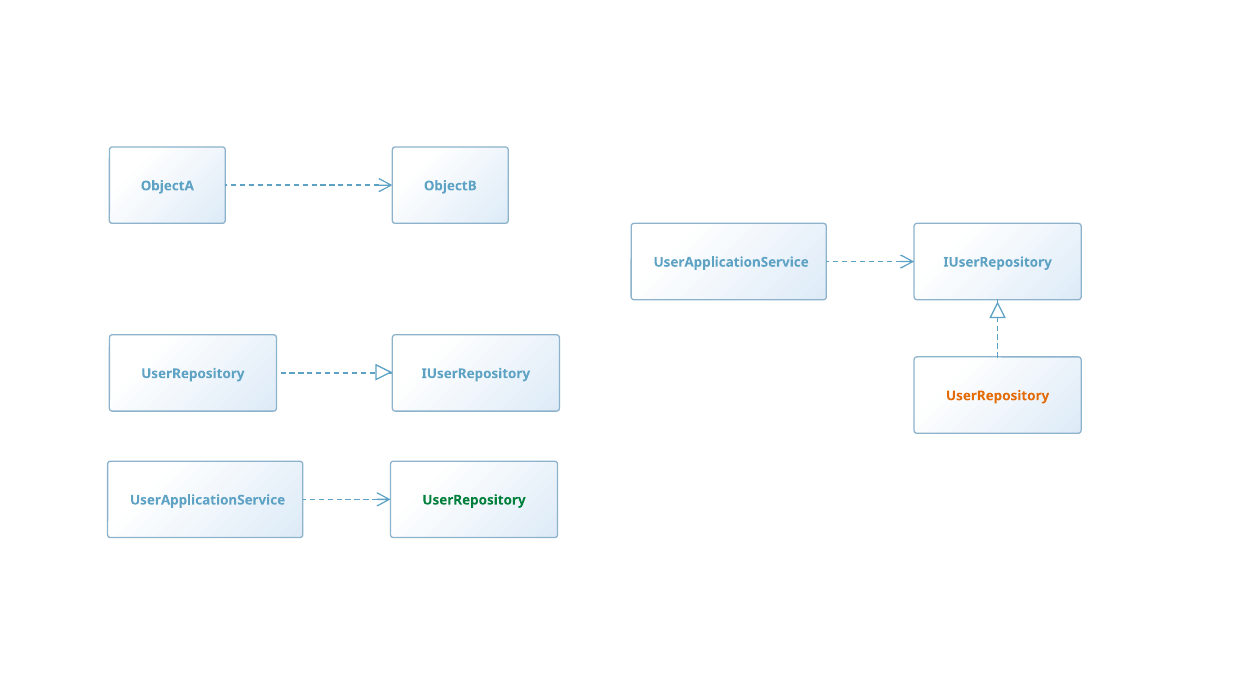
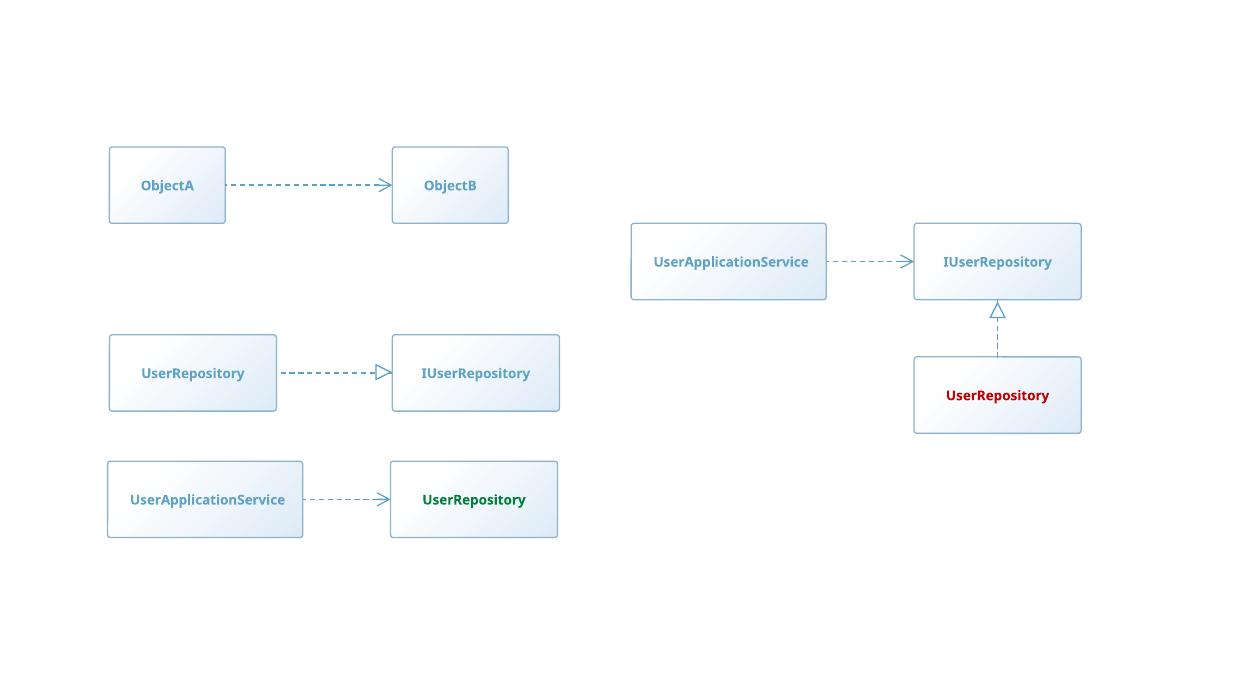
UserRepository colour: orange -> red (998, 396)
